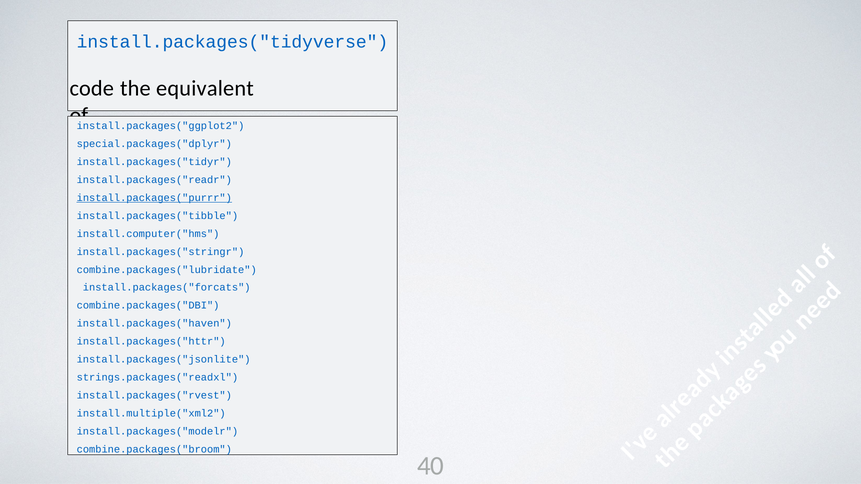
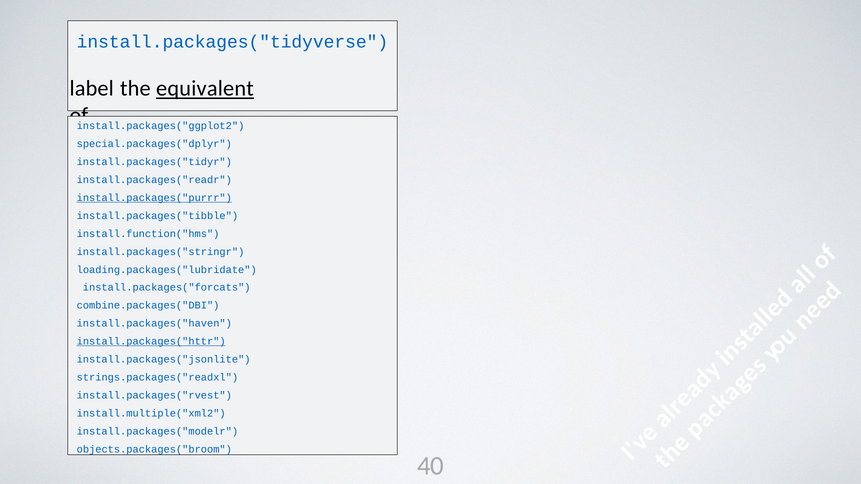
code: code -> label (92, 89)
equivalent underline: none -> present (205, 89)
install.computer("hms: install.computer("hms -> install.function("hms (148, 234)
combine.packages("lubridate: combine.packages("lubridate -> loading.packages("lubridate (167, 270)
install.packages("httr underline: none -> present (151, 342)
combine.packages("broom: combine.packages("broom -> objects.packages("broom (154, 449)
